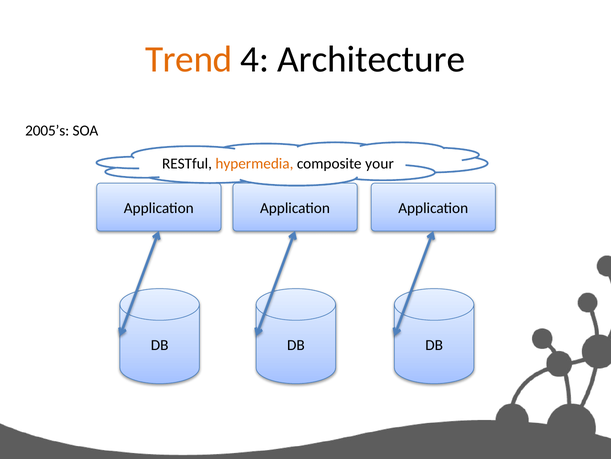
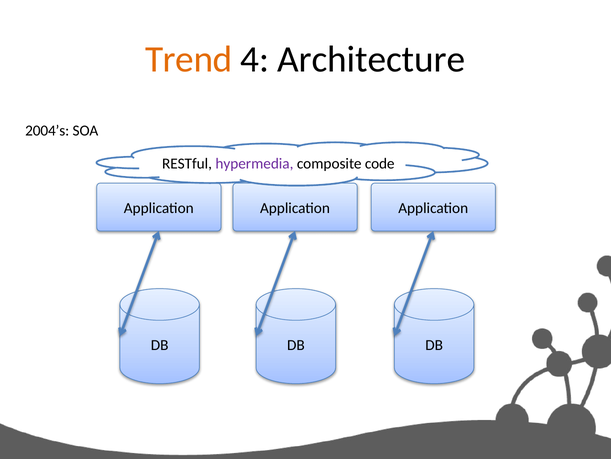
2005’s: 2005’s -> 2004’s (47, 130)
hypermedia colour: orange -> purple (254, 164)
your: your -> code (380, 164)
